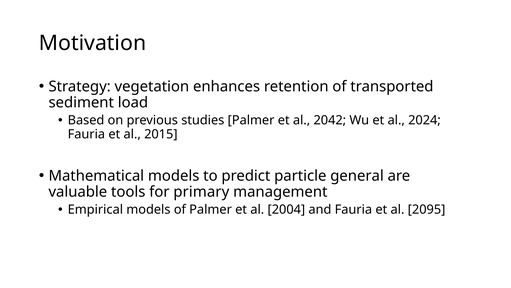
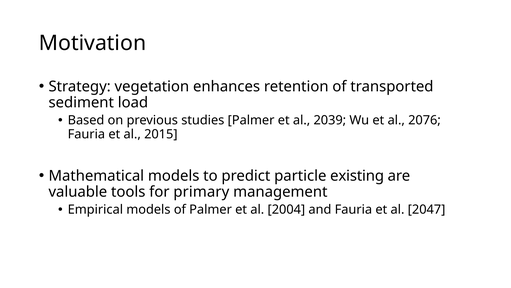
2042: 2042 -> 2039 (330, 120)
2024: 2024 -> 2076 (424, 120)
general: general -> existing (357, 176)
2095: 2095 -> 2047 (427, 209)
